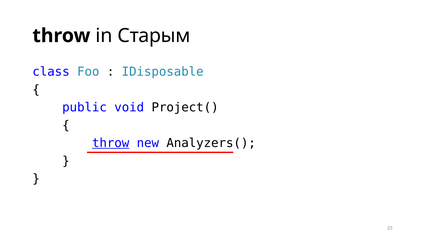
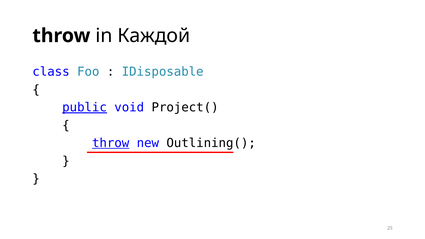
Старым: Старым -> Каждой (154, 36)
public underline: none -> present (85, 107)
Analyzers(: Analyzers( -> Outlining( (211, 143)
